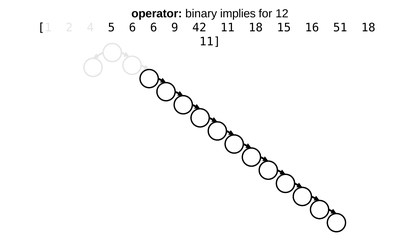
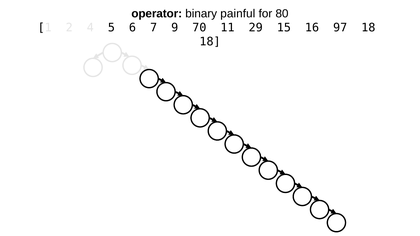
implies: implies -> painful (238, 14)
12: 12 -> 80 (282, 14)
6 6: 6 -> 7 (154, 28)
42: 42 -> 70 (199, 28)
11 18: 18 -> 29 (256, 28)
16 51: 51 -> 97 (340, 28)
11: 11 -> 18 (210, 42)
